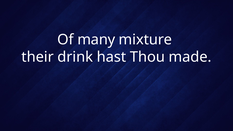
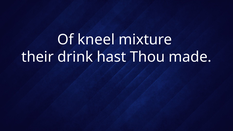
many: many -> kneel (96, 40)
